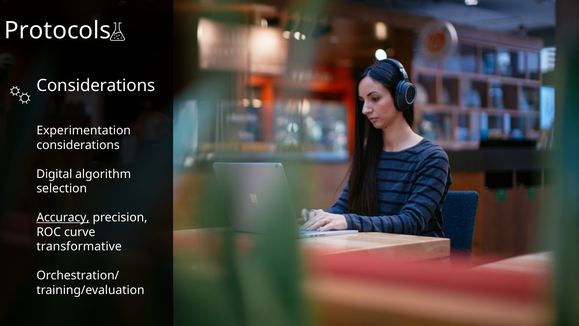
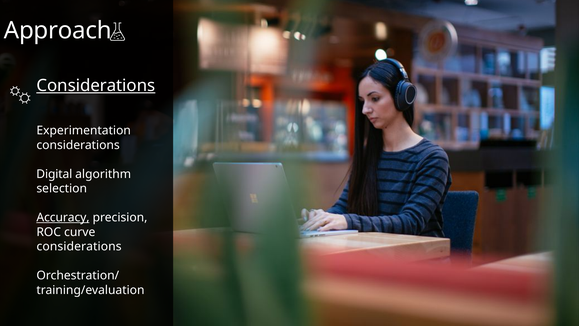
Protocols: Protocols -> Approach (58, 31)
Considerations underline: none -> present (96, 86)
transformative: transformative -> considerations (79, 246)
